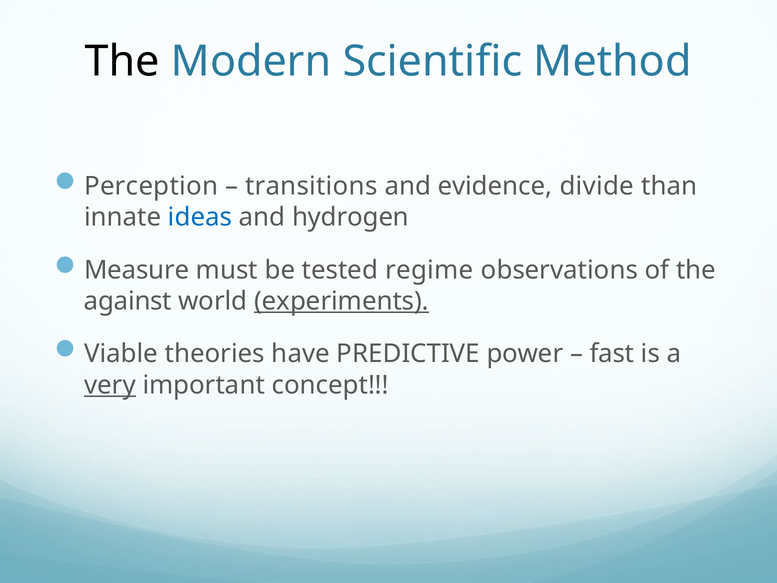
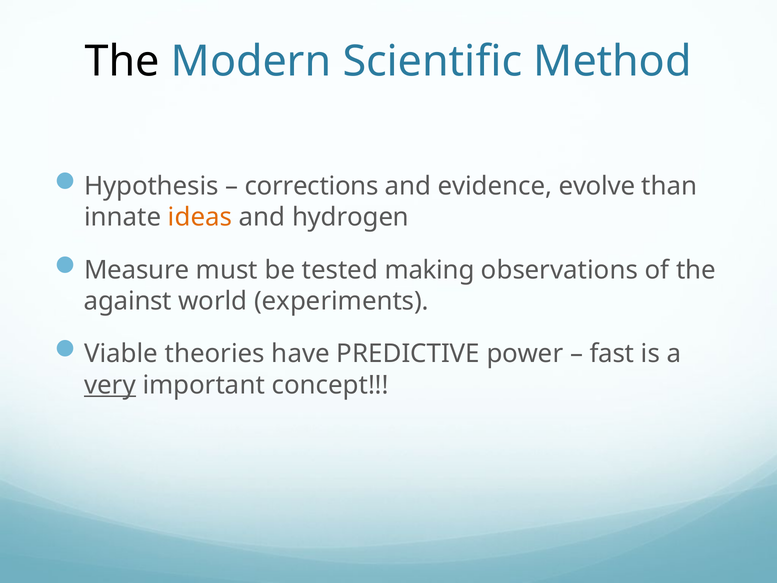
Perception: Perception -> Hypothesis (151, 186)
transitions: transitions -> corrections (312, 186)
divide: divide -> evolve (597, 186)
ideas colour: blue -> orange (200, 217)
regime: regime -> making (430, 270)
experiments underline: present -> none (342, 301)
